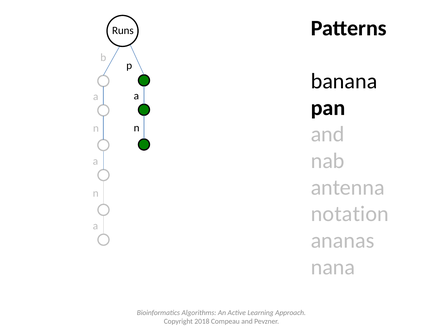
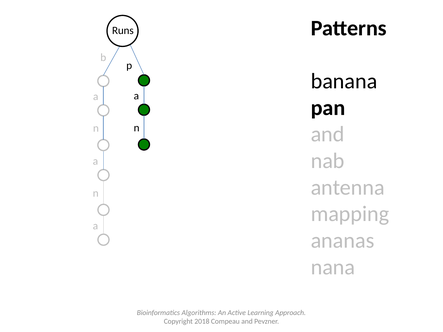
notation: notation -> mapping (350, 214)
